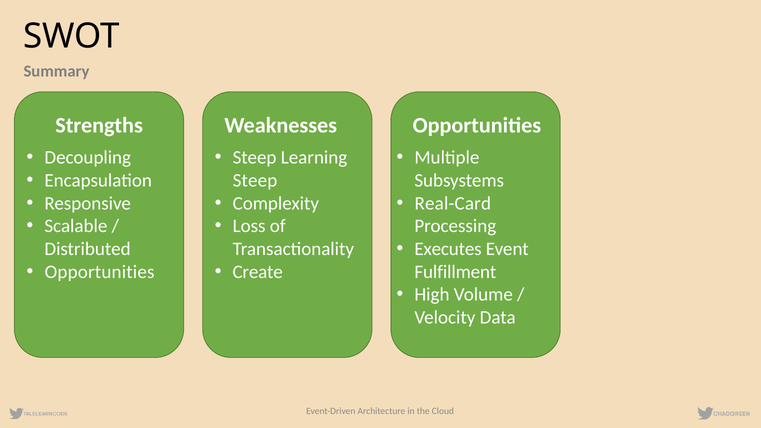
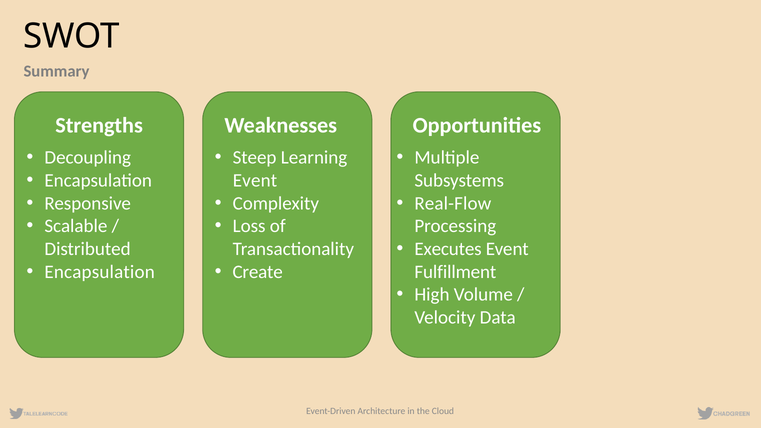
Steep: Steep -> Event (255, 181)
Real-Card: Real-Card -> Real-Flow (453, 203)
Opportunities: Opportunities -> Encapsulation (100, 272)
